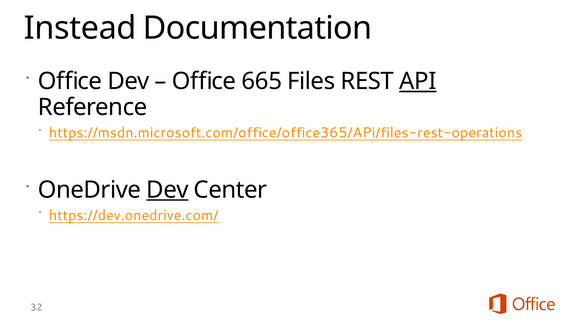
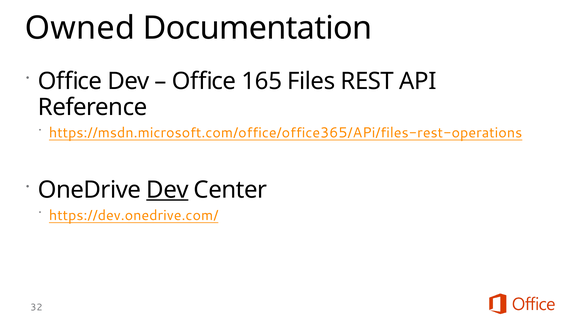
Instead: Instead -> Owned (80, 28)
665: 665 -> 165 (262, 81)
API underline: present -> none (418, 81)
